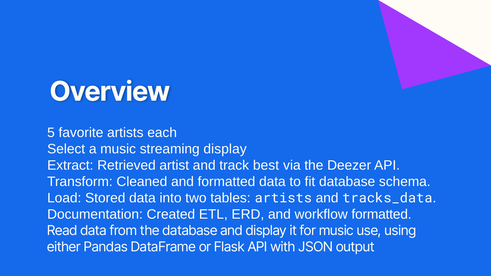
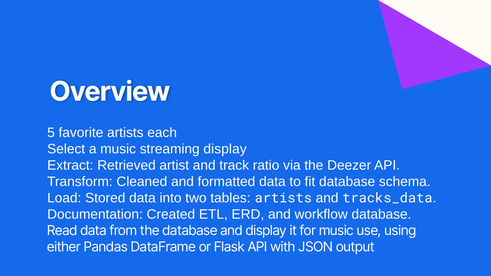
best: best -> ratio (266, 165)
workflow formatted: formatted -> database (381, 215)
